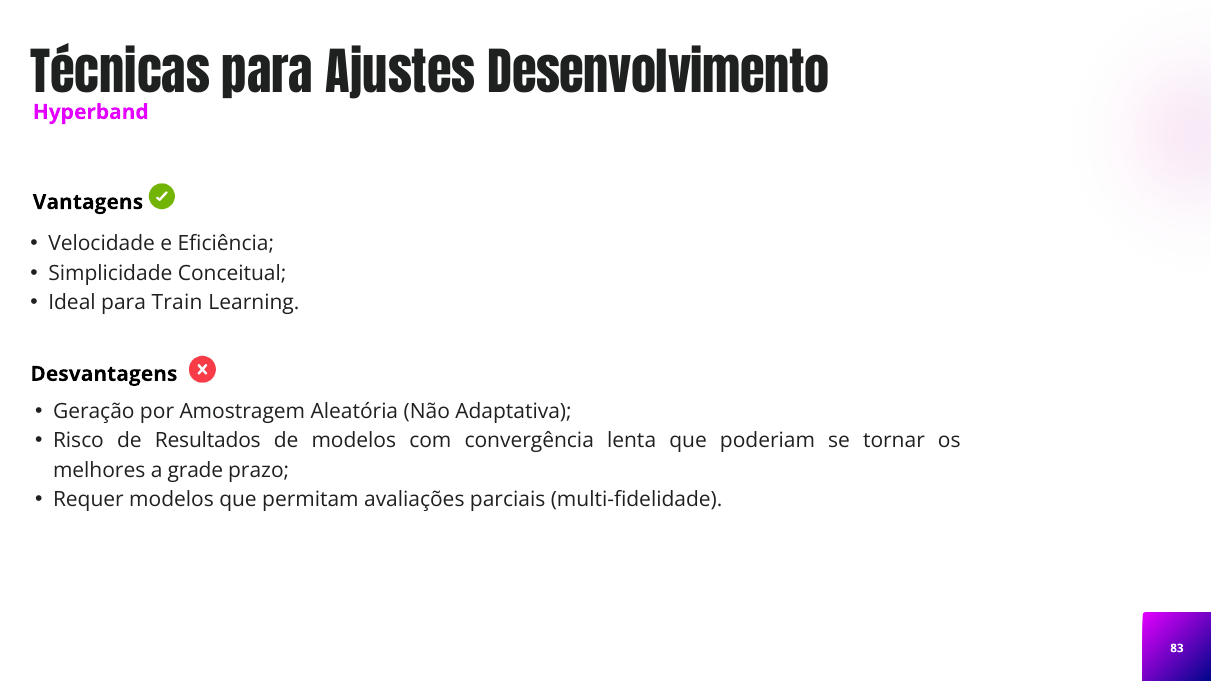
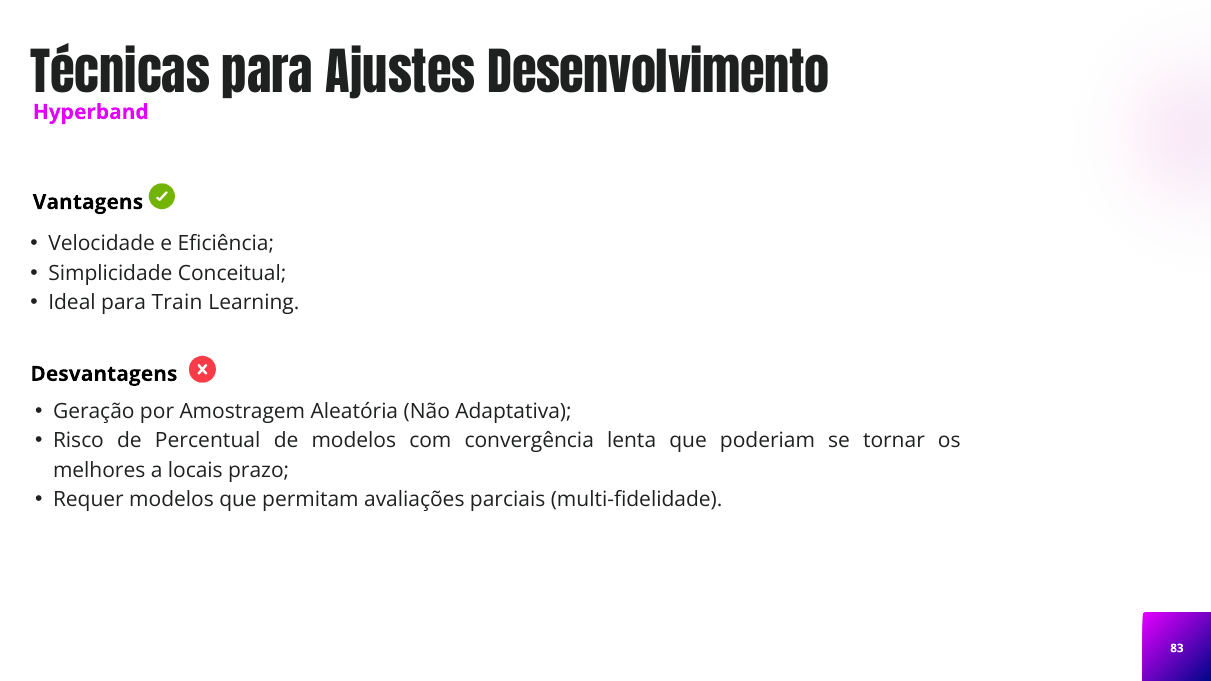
Resultados: Resultados -> Percentual (208, 441)
grade: grade -> locais (195, 470)
